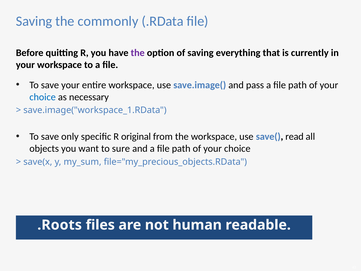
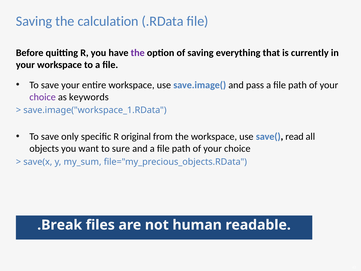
commonly: commonly -> calculation (108, 21)
choice colour: blue -> purple (43, 97)
necessary: necessary -> keywords (89, 97)
.Roots: .Roots -> .Break (60, 225)
